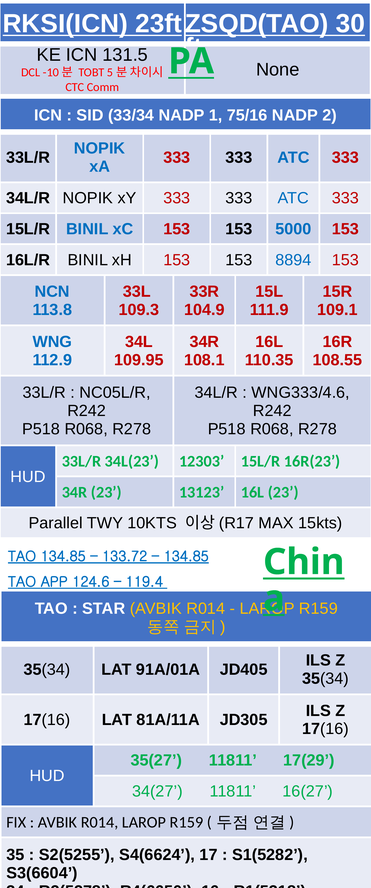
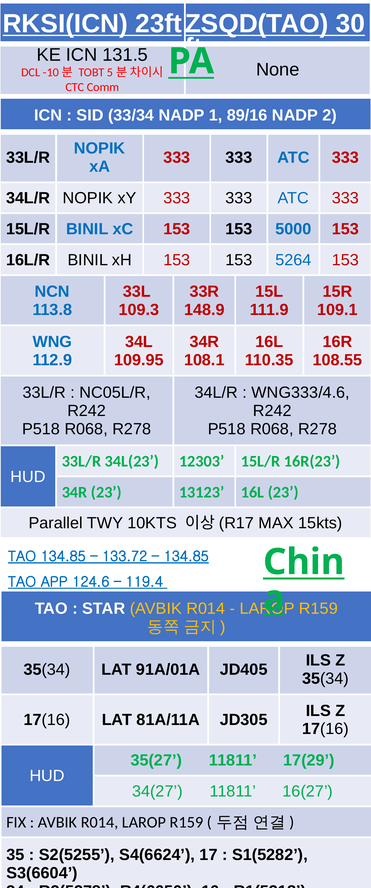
75/16: 75/16 -> 89/16 (247, 115)
8894: 8894 -> 5264 (293, 260)
104.9: 104.9 -> 148.9 (204, 310)
